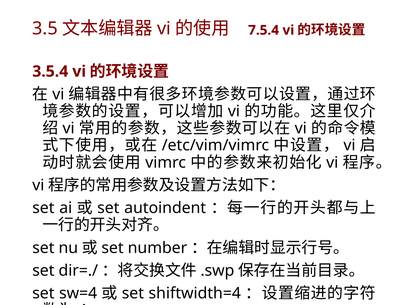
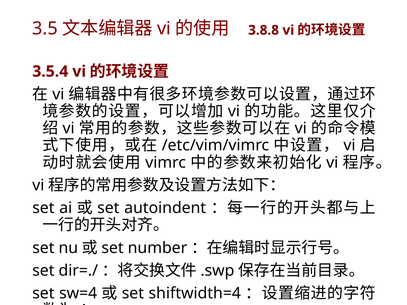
7.5.4: 7.5.4 -> 3.8.8 (264, 30)
